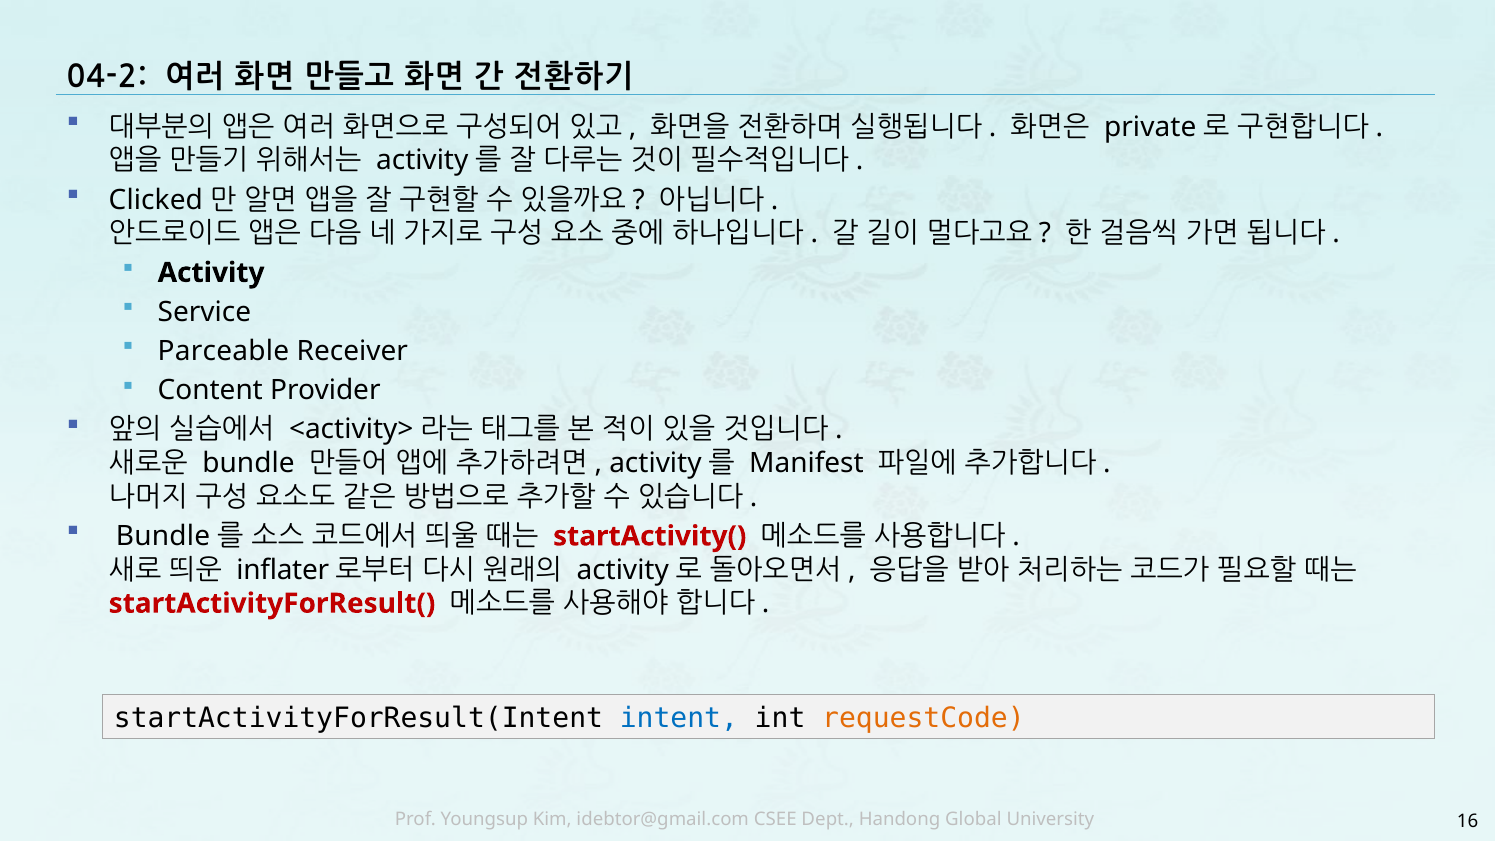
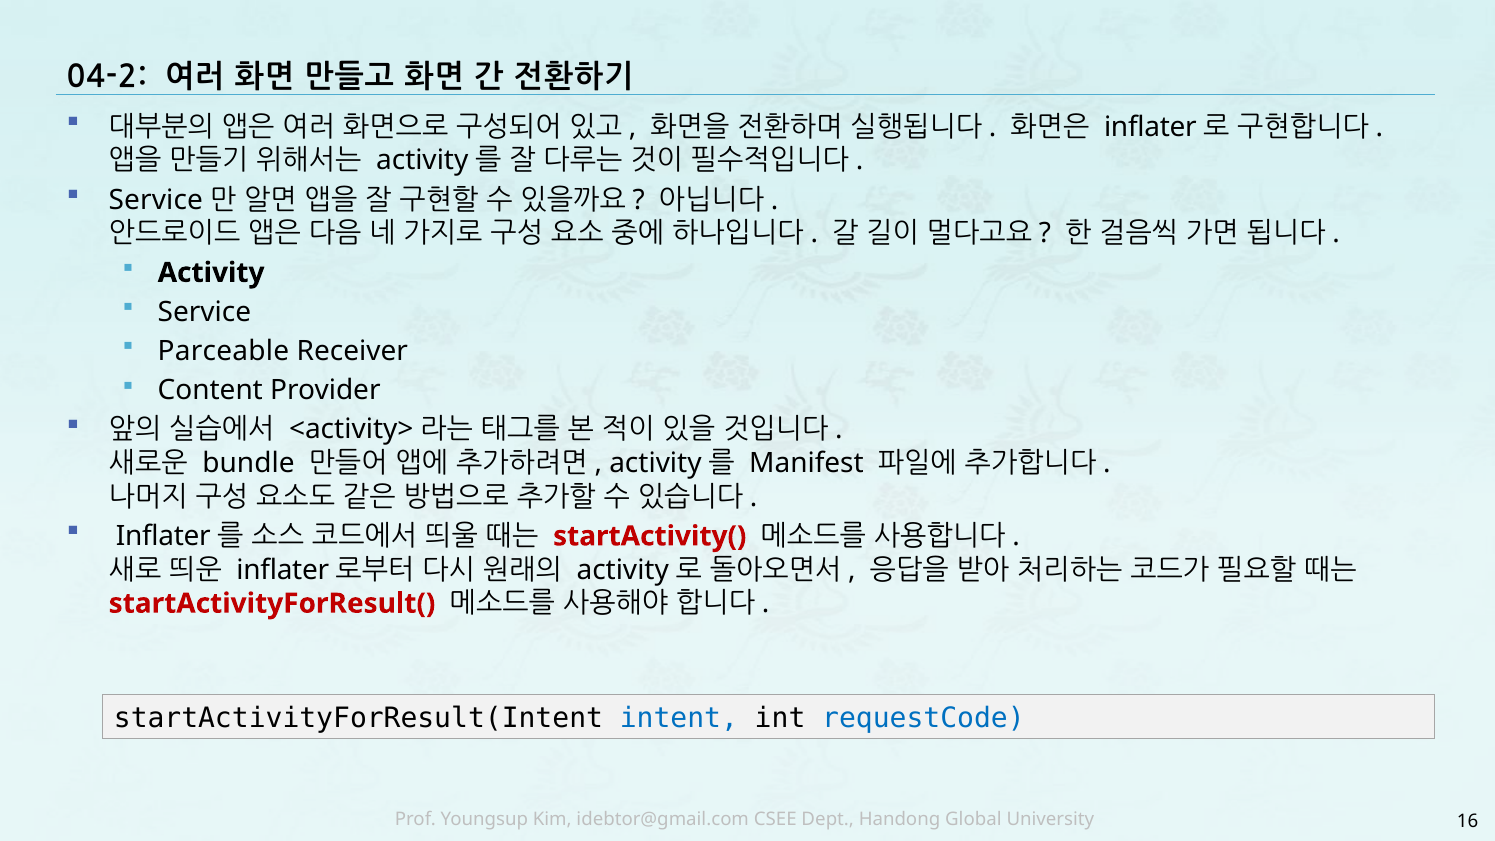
private: private -> inflater (1150, 127)
Clicked: Clicked -> Service (156, 200)
Bundle: Bundle -> Inflater (163, 536)
requestCode colour: orange -> blue (923, 718)
